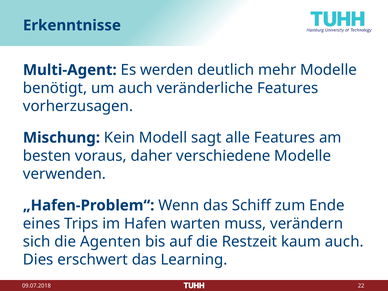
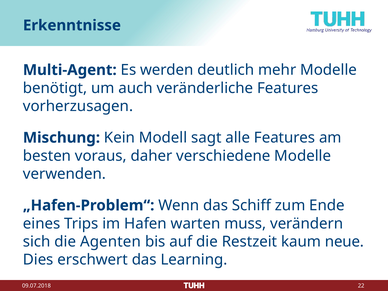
kaum auch: auch -> neue (344, 242)
